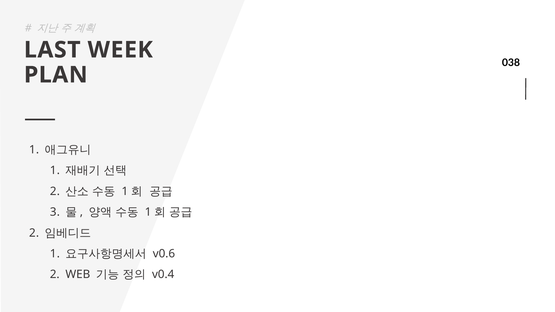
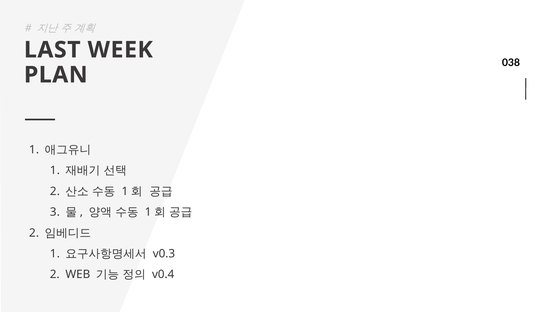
v0.6: v0.6 -> v0.3 (164, 254)
